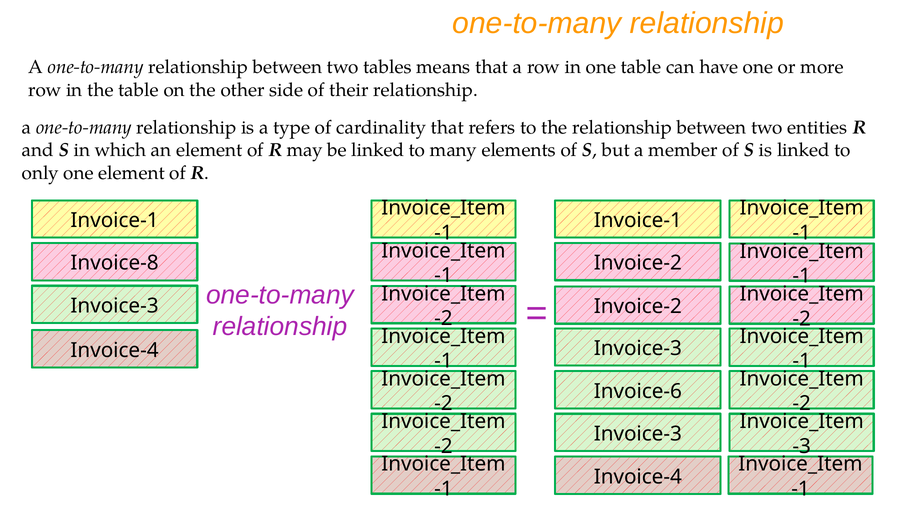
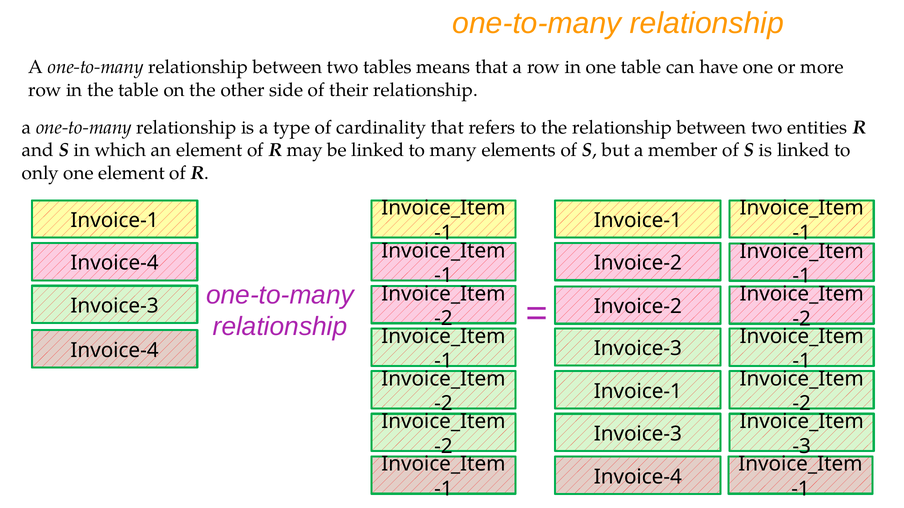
Invoice-8: Invoice-8 -> Invoice-4 (115, 263)
Invoice-6: Invoice-6 -> Invoice-1 (638, 392)
